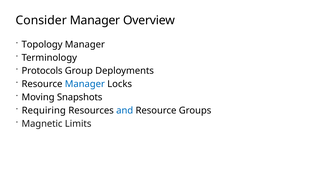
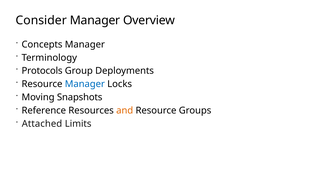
Topology: Topology -> Concepts (42, 44)
Requiring: Requiring -> Reference (44, 111)
and colour: blue -> orange (125, 111)
Magnetic: Magnetic -> Attached (42, 124)
